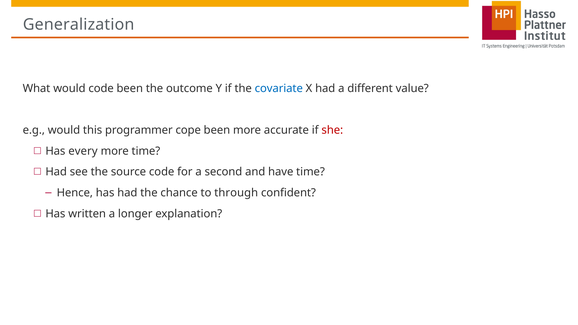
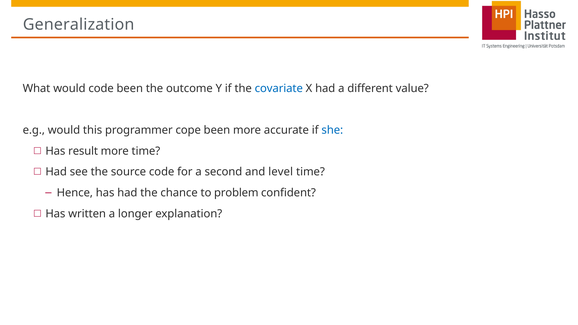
she colour: red -> blue (332, 130)
every: every -> result (83, 151)
have: have -> level (281, 172)
through: through -> problem (236, 193)
